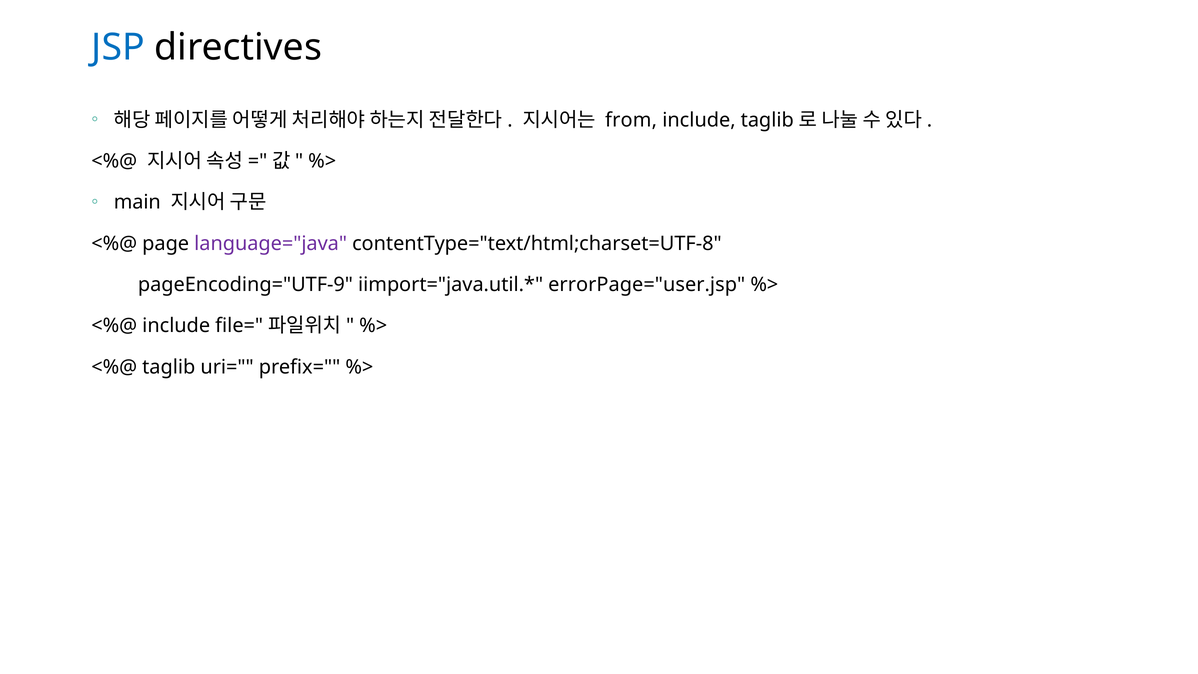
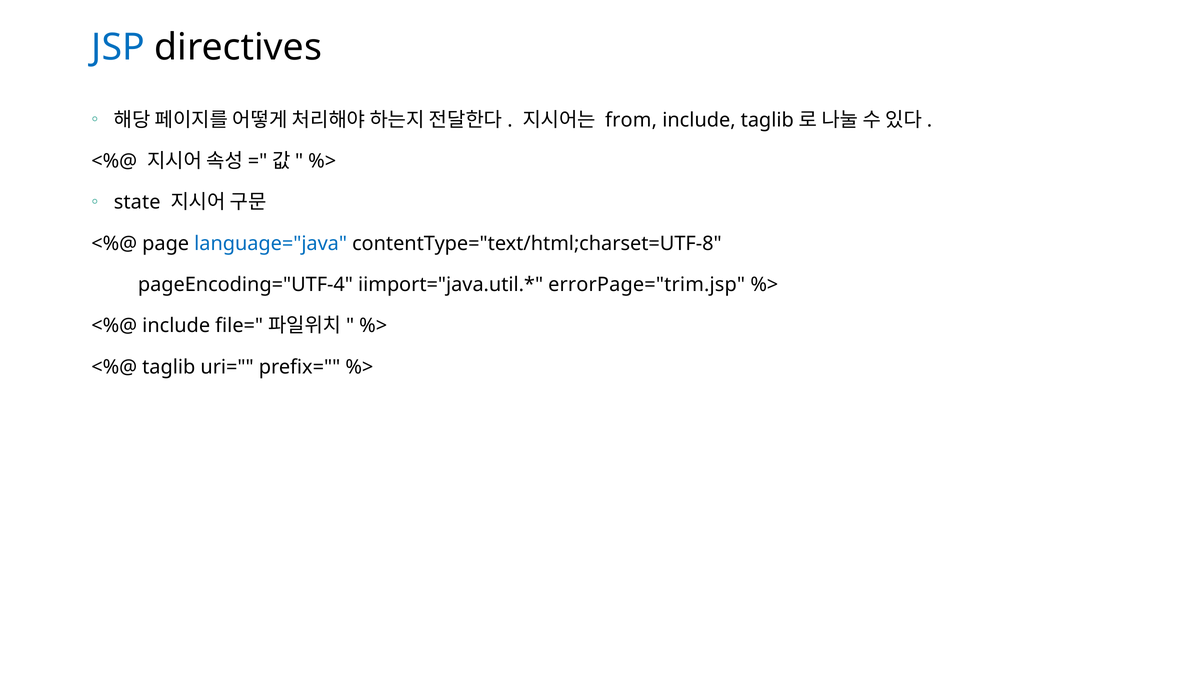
main: main -> state (137, 202)
language="java colour: purple -> blue (271, 243)
pageEncoding="UTF-9: pageEncoding="UTF-9 -> pageEncoding="UTF-4 (245, 285)
errorPage="user.jsp: errorPage="user.jsp -> errorPage="trim.jsp (647, 285)
